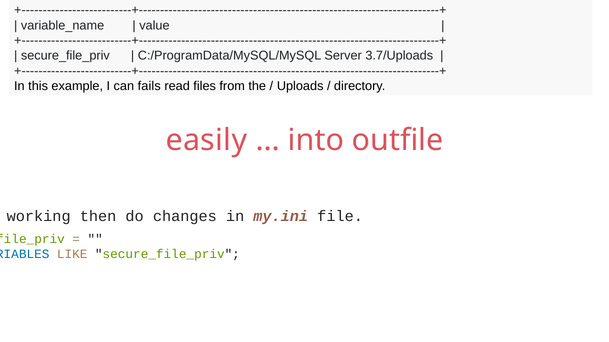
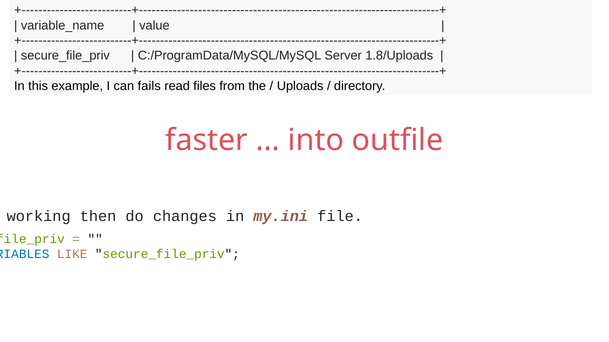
3.7/Uploads: 3.7/Uploads -> 1.8/Uploads (399, 56)
easily: easily -> faster (207, 141)
